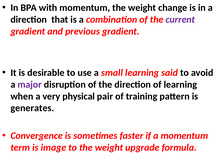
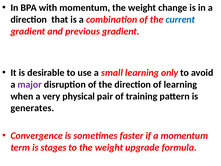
current colour: purple -> blue (180, 19)
said: said -> only (170, 73)
image: image -> stages (54, 147)
